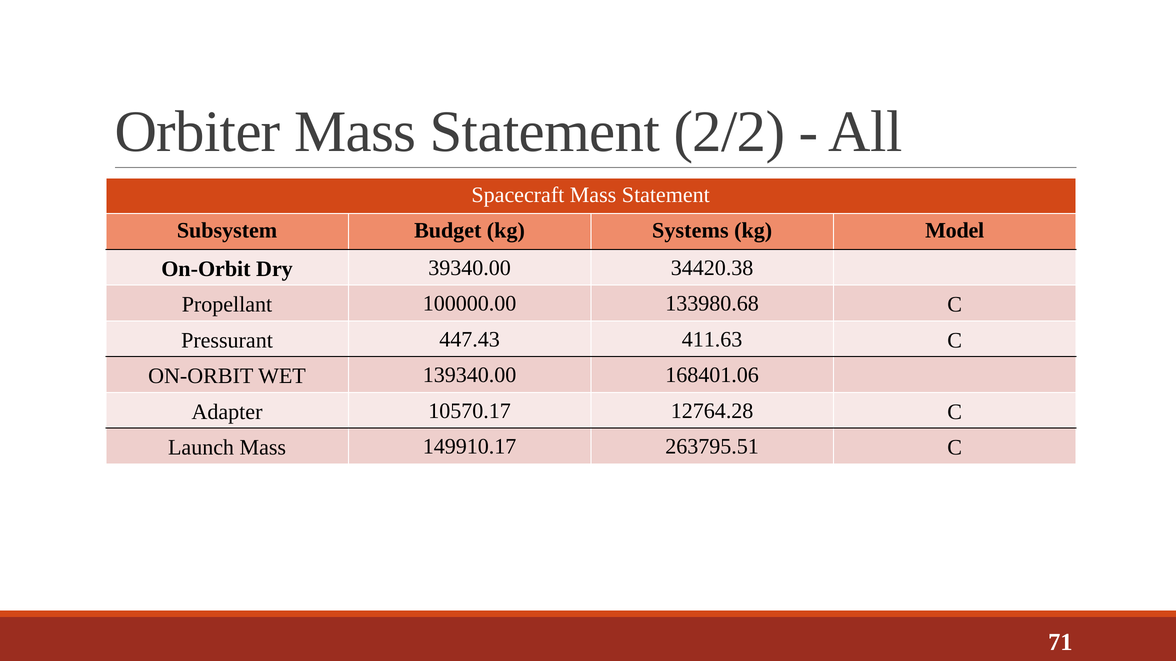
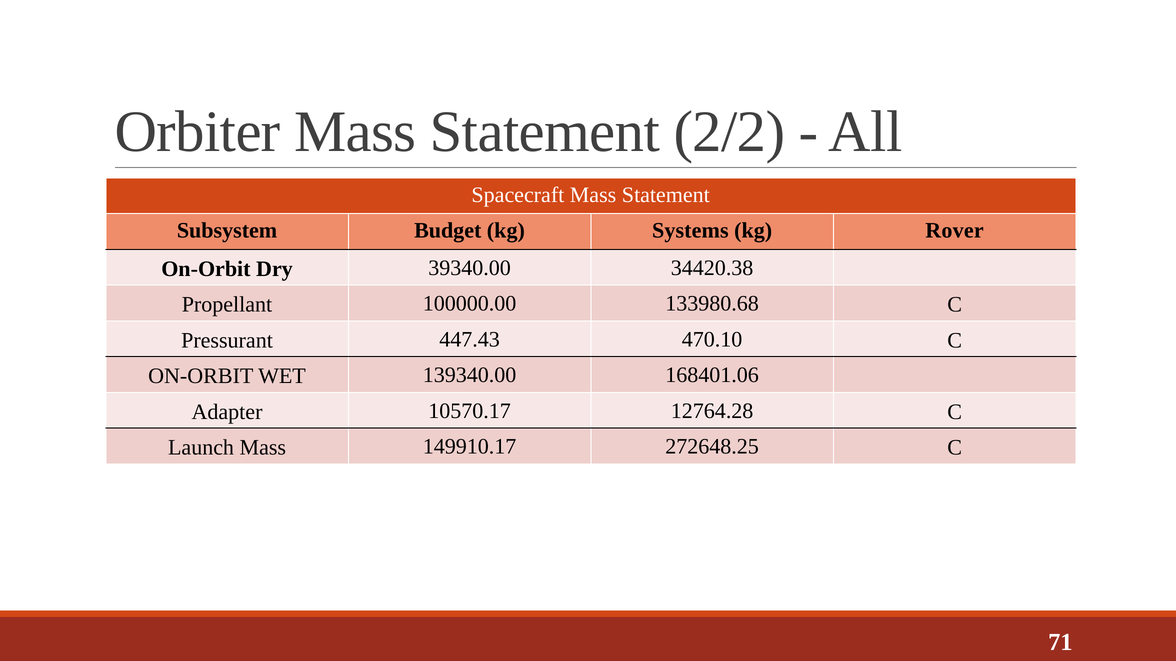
Model: Model -> Rover (954, 231)
411.63: 411.63 -> 470.10 (712, 340)
263795.51: 263795.51 -> 272648.25 (712, 447)
